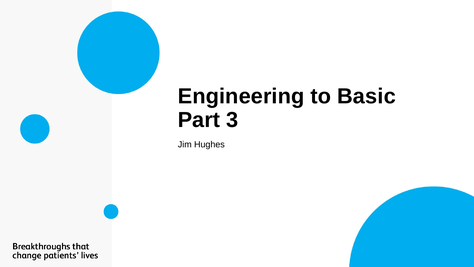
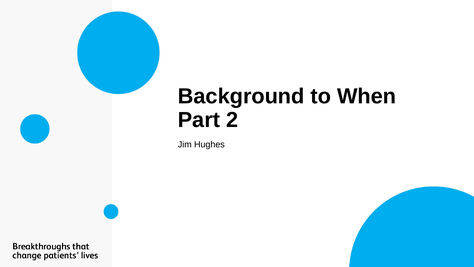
Engineering: Engineering -> Background (241, 96)
Basic: Basic -> When (367, 96)
3: 3 -> 2 (232, 120)
